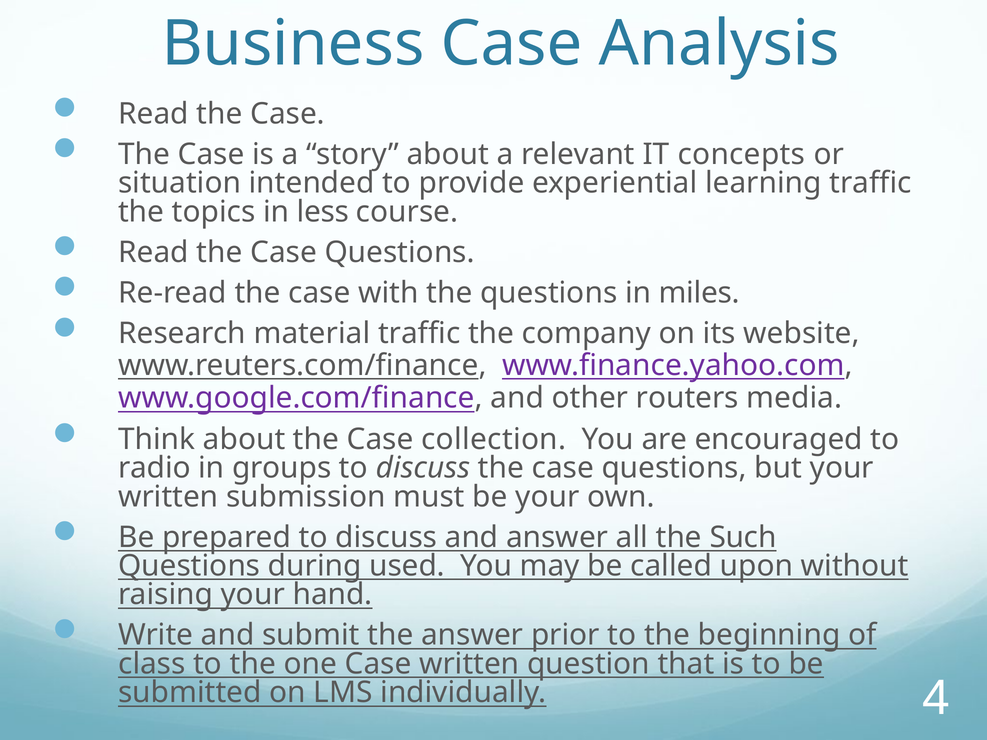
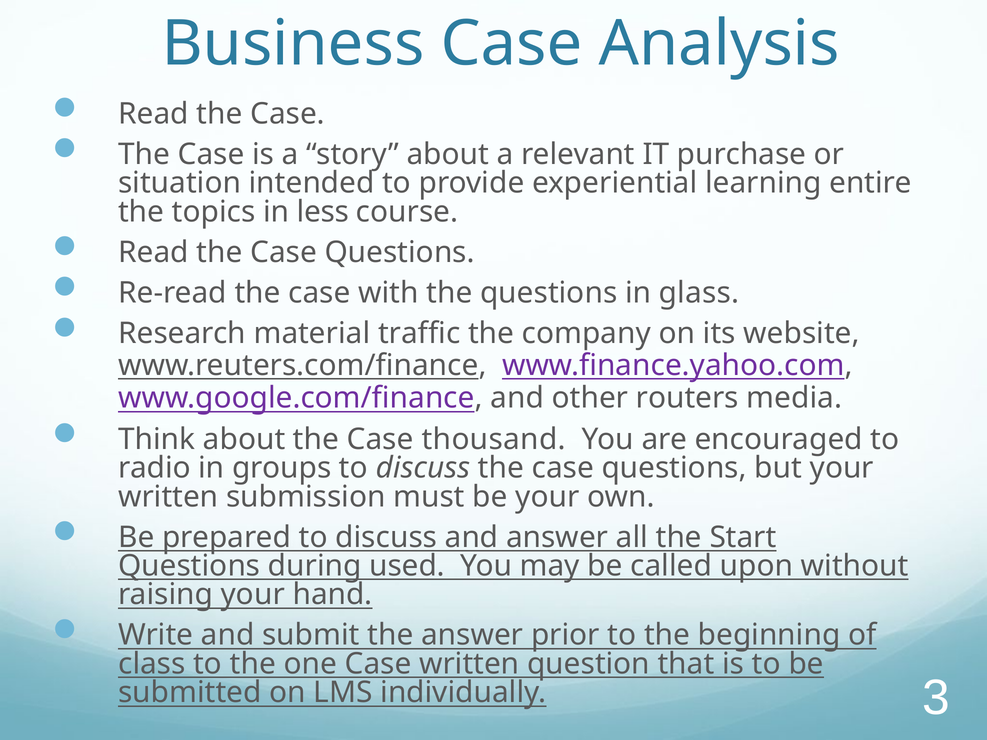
concepts: concepts -> purchase (742, 155)
learning traffic: traffic -> entire (871, 183)
miles: miles -> glass (699, 293)
collection: collection -> thousand (494, 439)
Such: Such -> Start (743, 537)
4: 4 -> 3 (936, 698)
